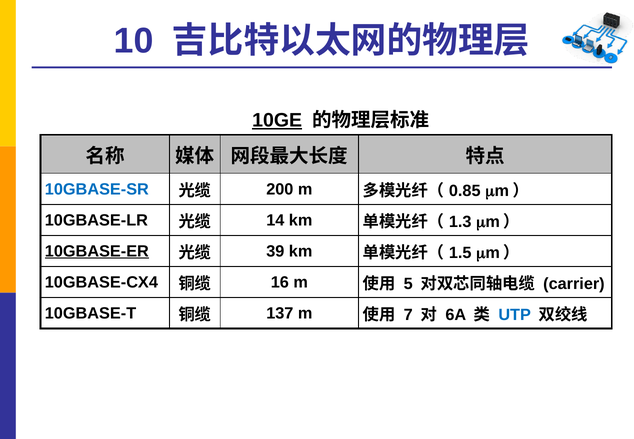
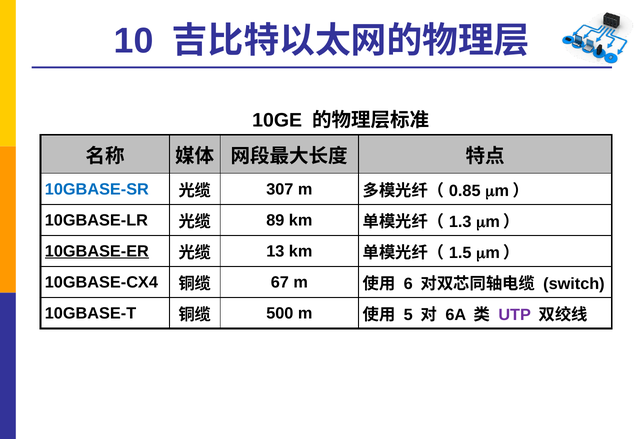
10GE underline: present -> none (277, 120)
200: 200 -> 307 (280, 189)
14: 14 -> 89 (275, 220)
39: 39 -> 13 (275, 251)
16: 16 -> 67 (280, 282)
5: 5 -> 6 (408, 284)
carrier: carrier -> switch (574, 284)
137: 137 -> 500 (280, 313)
7: 7 -> 5 (408, 315)
UTP colour: blue -> purple (515, 315)
